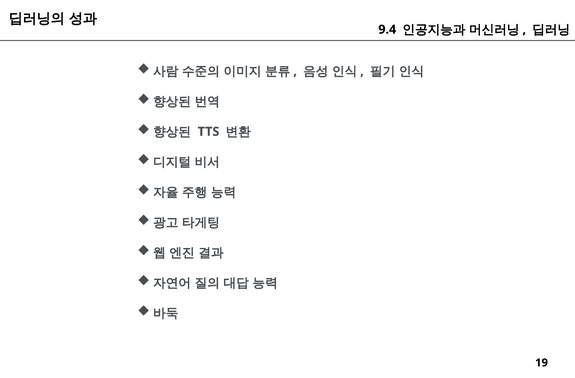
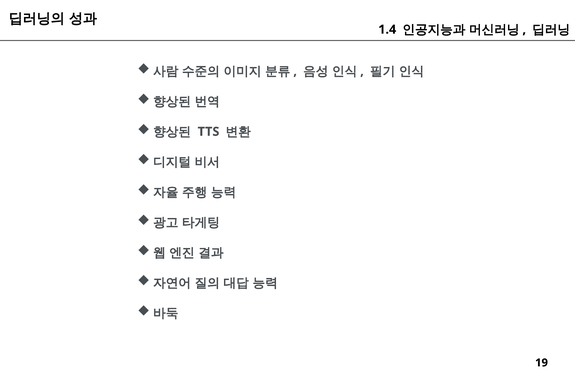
9.4: 9.4 -> 1.4 (387, 29)
